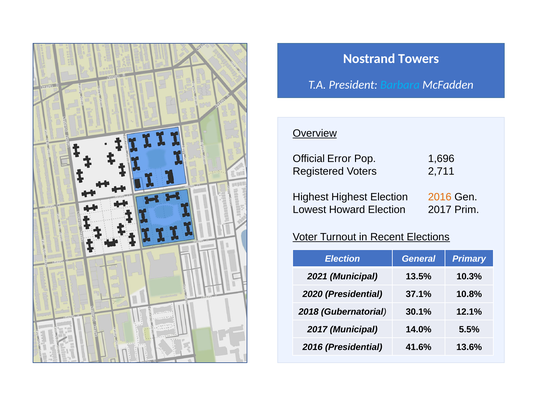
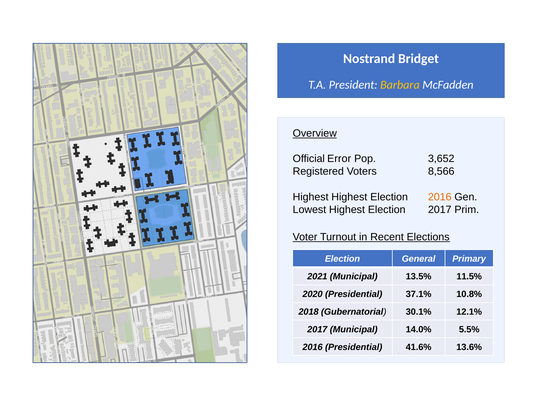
Towers: Towers -> Bridget (419, 59)
Barbara colour: light blue -> yellow (400, 85)
1,696: 1,696 -> 3,652 (441, 158)
2,711: 2,711 -> 8,566 (441, 171)
Lowest Howard: Howard -> Highest (347, 209)
10.3%: 10.3% -> 11.5% (469, 276)
